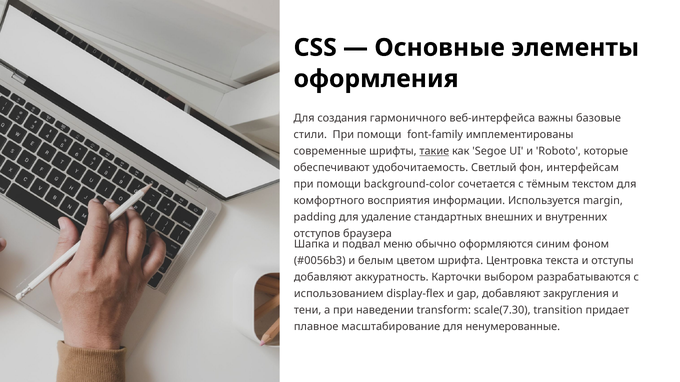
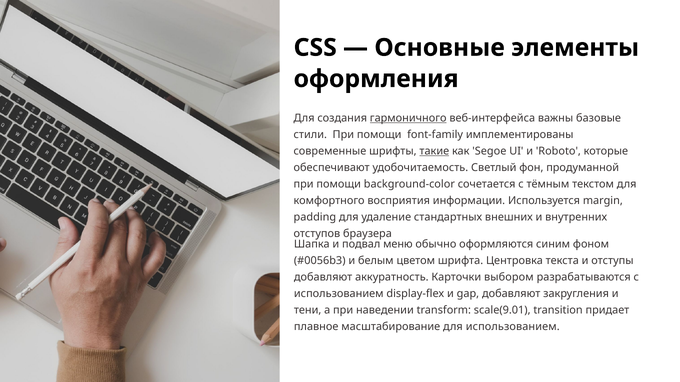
гармоничного underline: none -> present (408, 118)
интерфейсам: интерфейсам -> продуманной (583, 168)
scale(7.30: scale(7.30 -> scale(9.01 (502, 311)
для ненумерованные: ненумерованные -> использованием (513, 327)
